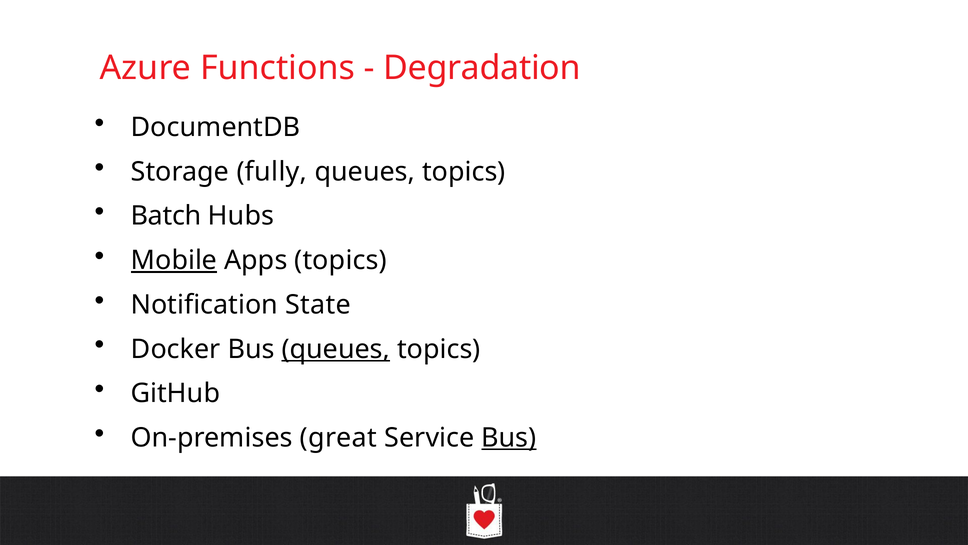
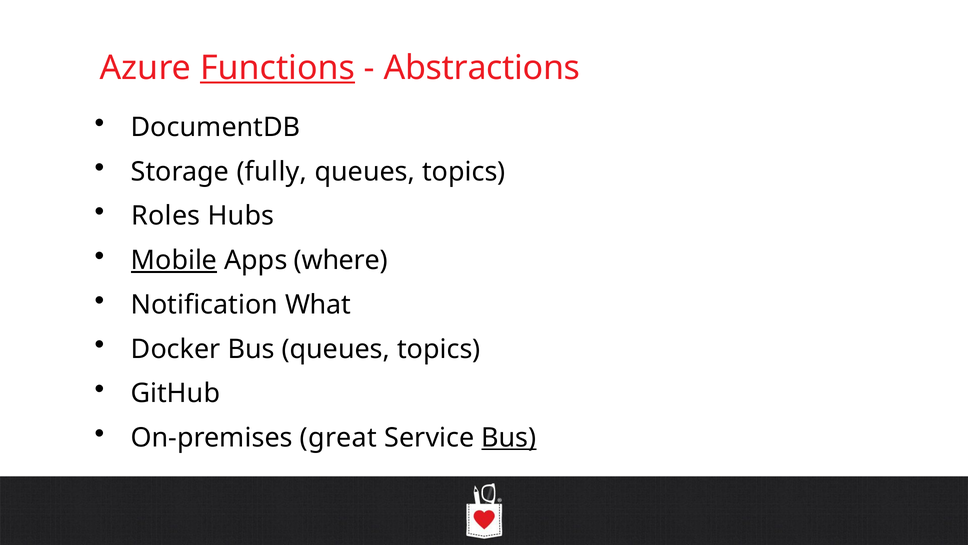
Functions underline: none -> present (278, 68)
Degradation: Degradation -> Abstractions (482, 68)
Batch: Batch -> Roles (166, 216)
Apps topics: topics -> where (341, 260)
State: State -> What (318, 305)
queues underline: present -> none (336, 349)
